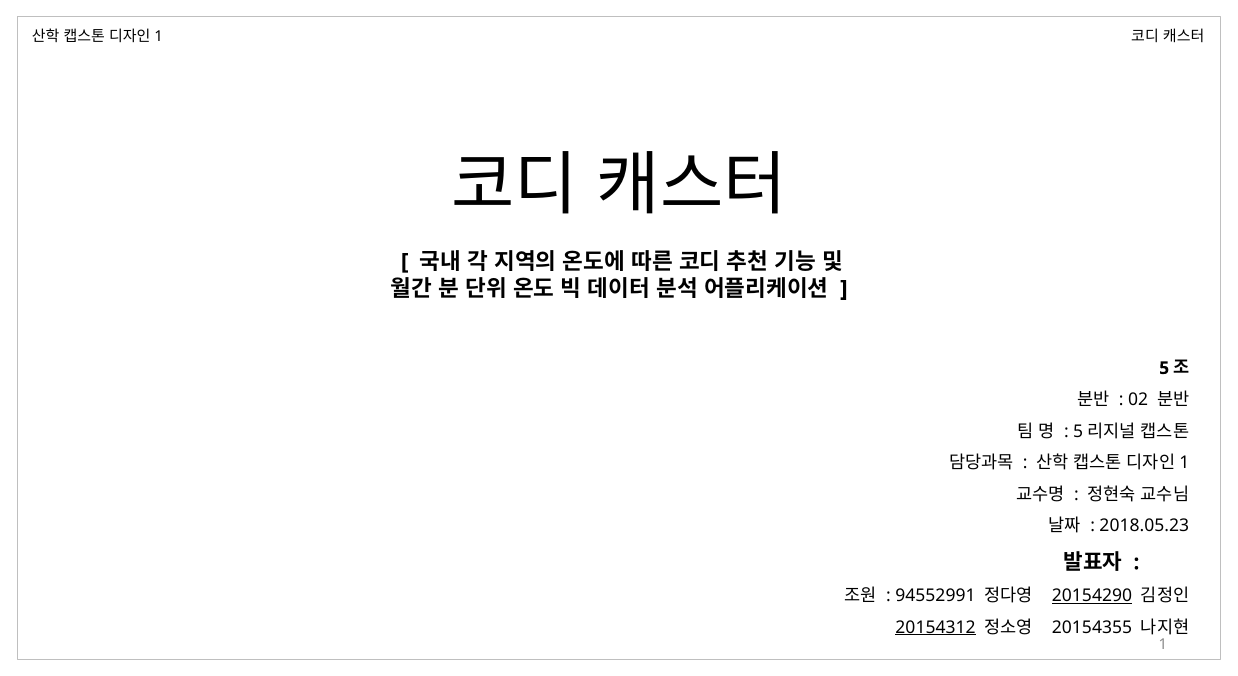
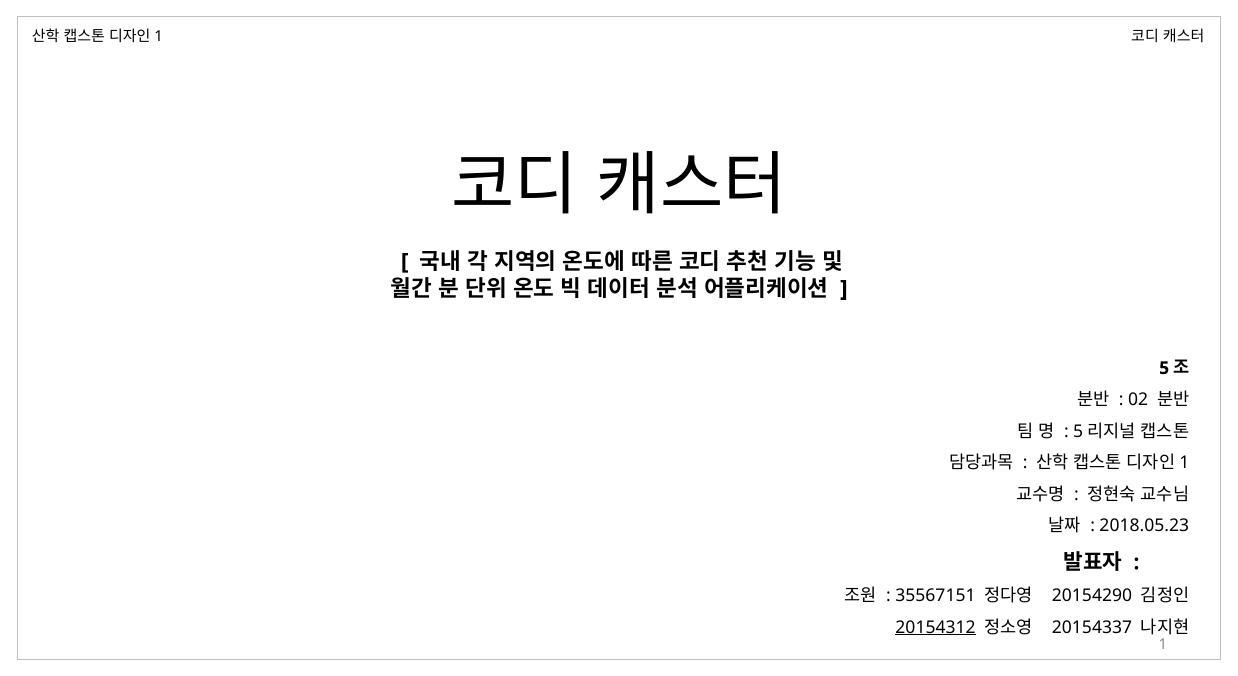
94552991: 94552991 -> 35567151 (935, 596)
20154290 underline: present -> none (1092, 596)
20154355: 20154355 -> 20154337 (1092, 627)
